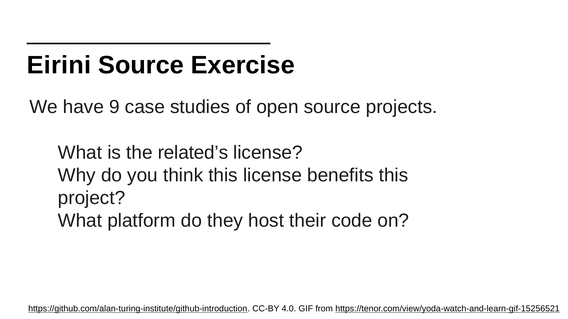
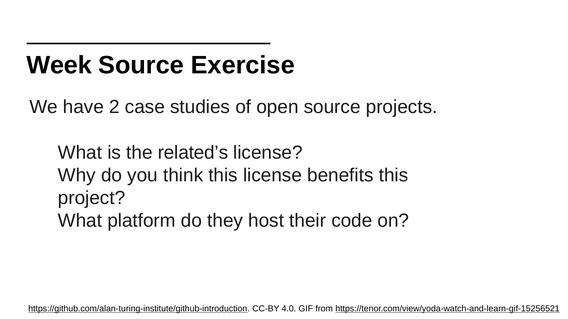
Eirini: Eirini -> Week (59, 65)
have 9: 9 -> 2 (114, 107)
